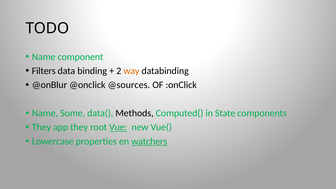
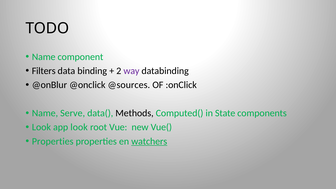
way colour: orange -> purple (131, 71)
Some: Some -> Serve (73, 113)
They: They -> Look (41, 127)
app they: they -> look (79, 127)
Vue underline: present -> none (118, 127)
Lowercase: Lowercase -> Properties (53, 141)
